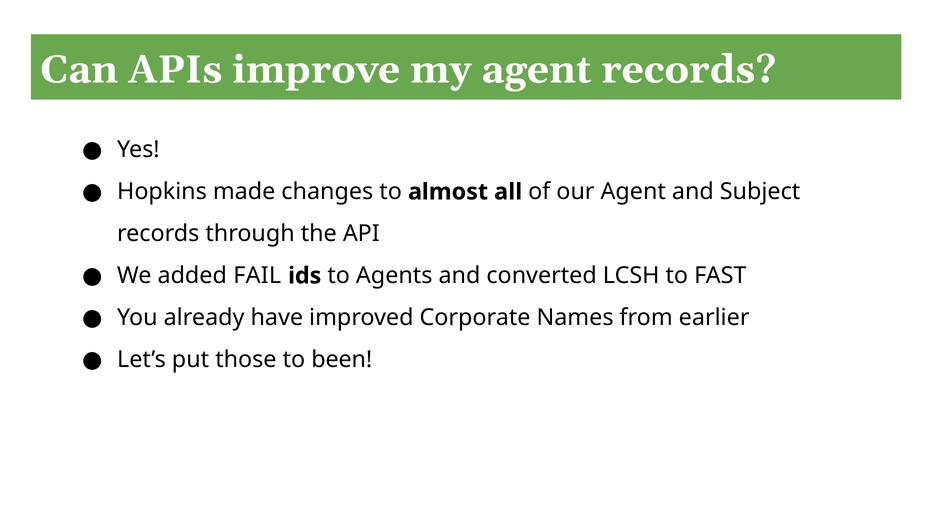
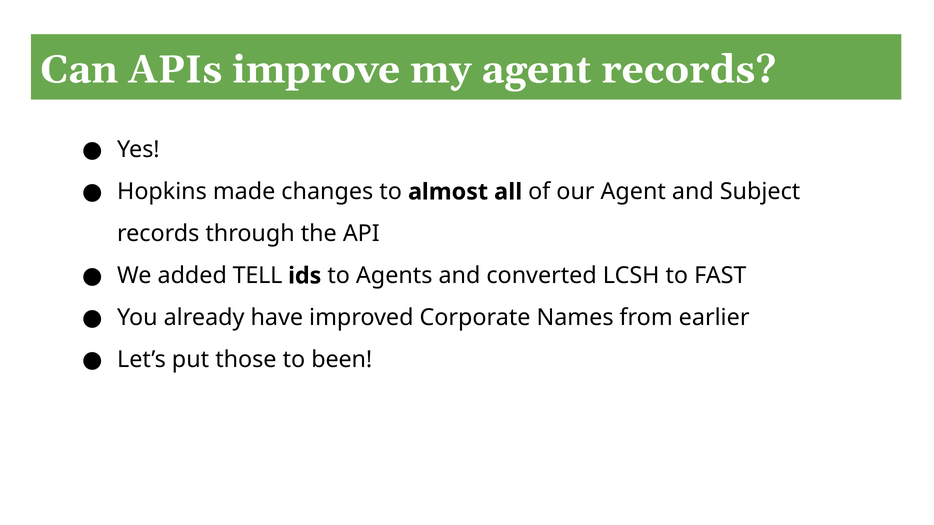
FAIL: FAIL -> TELL (258, 276)
